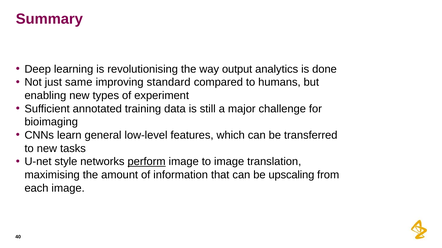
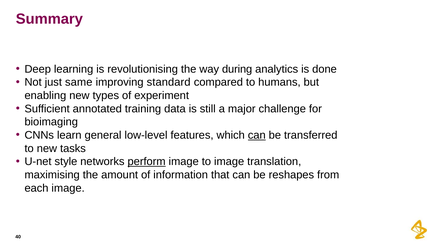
output: output -> during (237, 69)
can underline: none -> present (257, 136)
upscaling: upscaling -> reshapes (291, 175)
